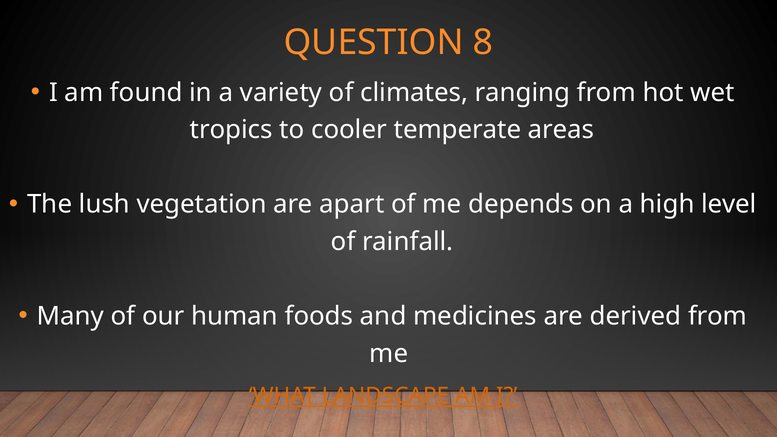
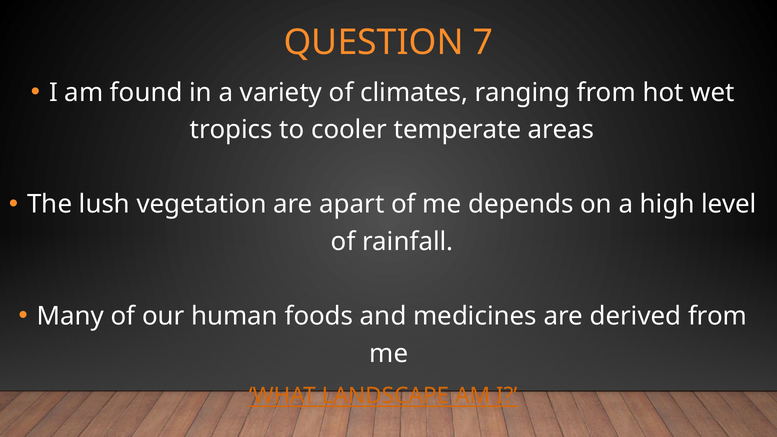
8: 8 -> 7 (483, 43)
